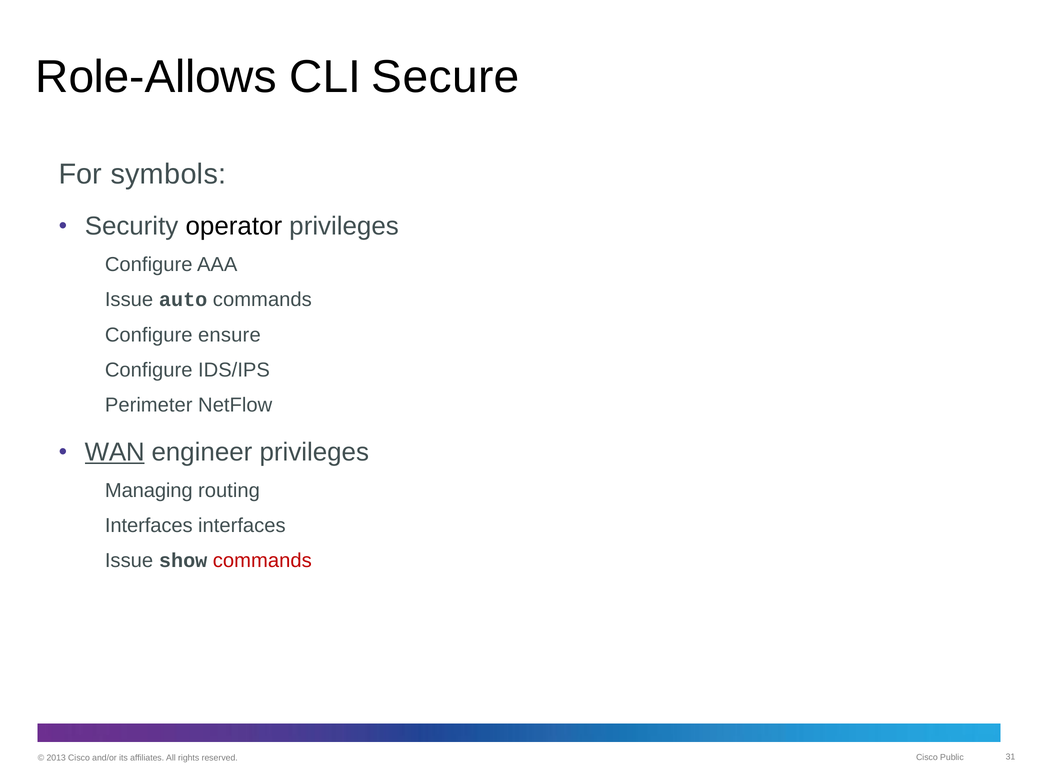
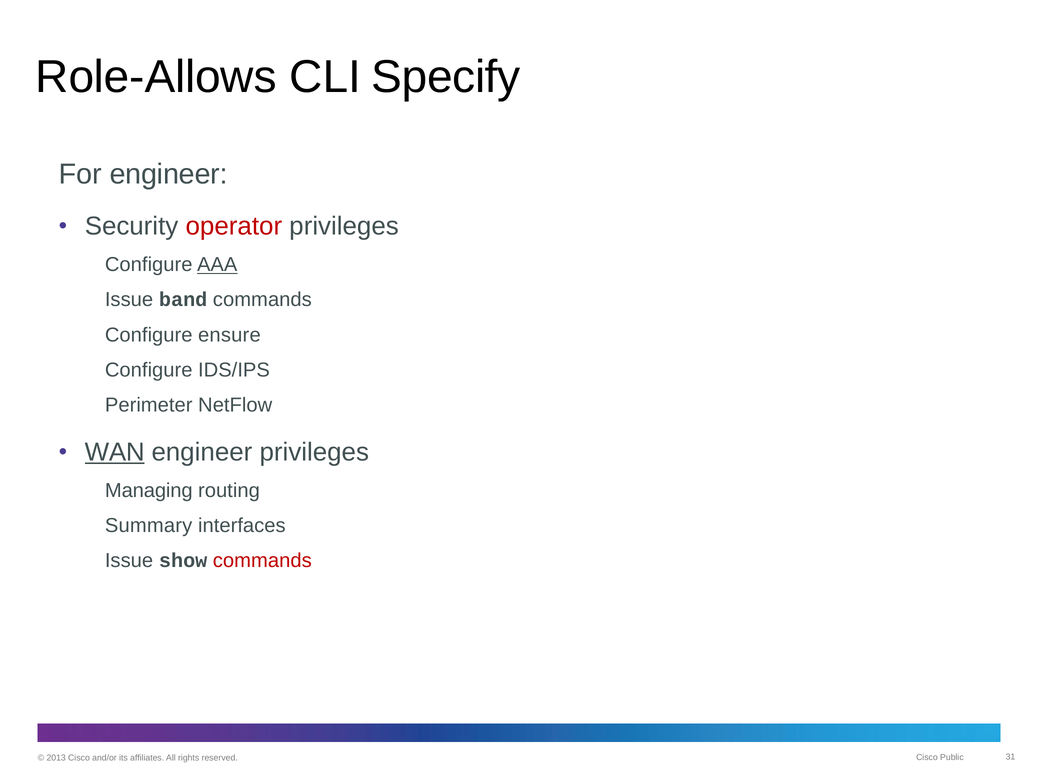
Secure: Secure -> Specify (446, 77)
For symbols: symbols -> engineer (169, 175)
operator colour: black -> red (234, 227)
AAA underline: none -> present (217, 265)
auto: auto -> band (183, 300)
Interfaces: Interfaces -> Summary (149, 526)
